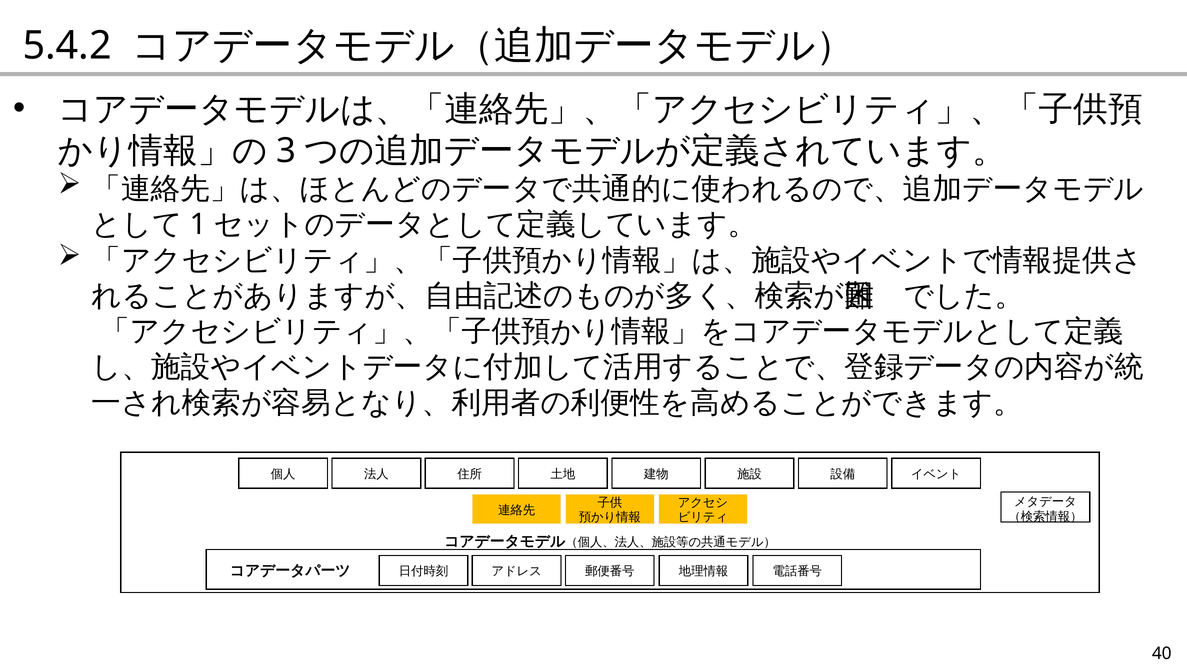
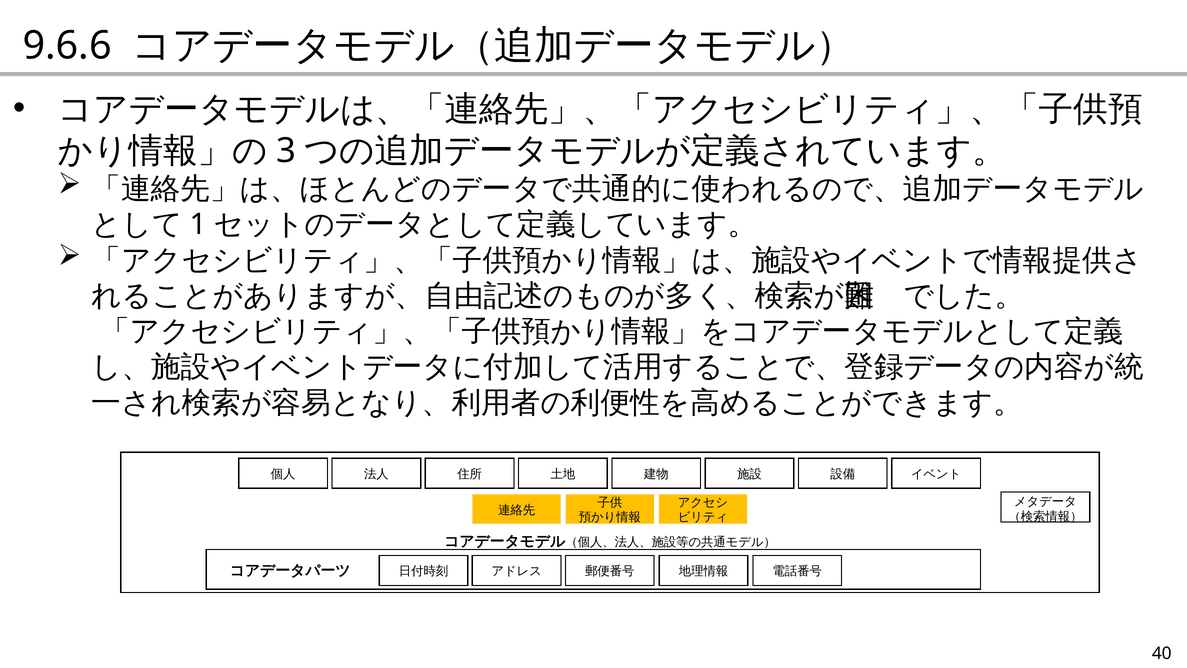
5.4.2: 5.4.2 -> 9.6.6 (67, 46)
